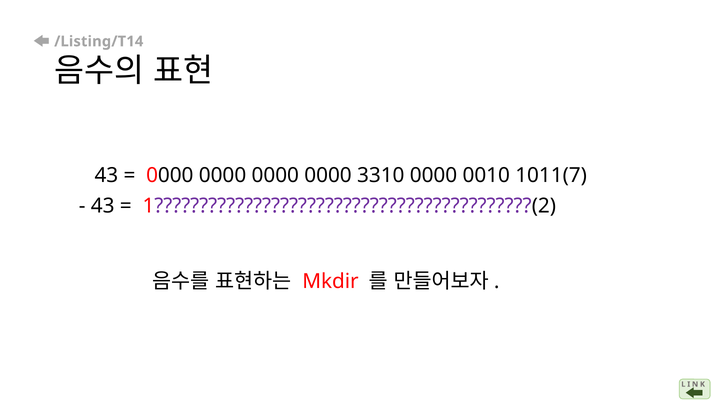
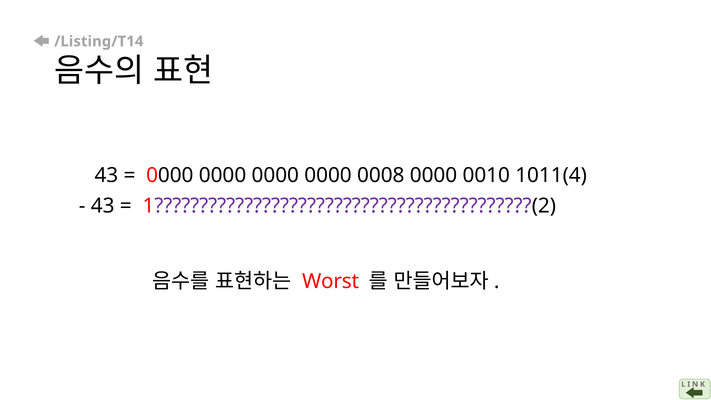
3310: 3310 -> 0008 (381, 175)
1011(7: 1011(7 -> 1011(4 (551, 175)
Mkdir: Mkdir -> Worst (331, 281)
